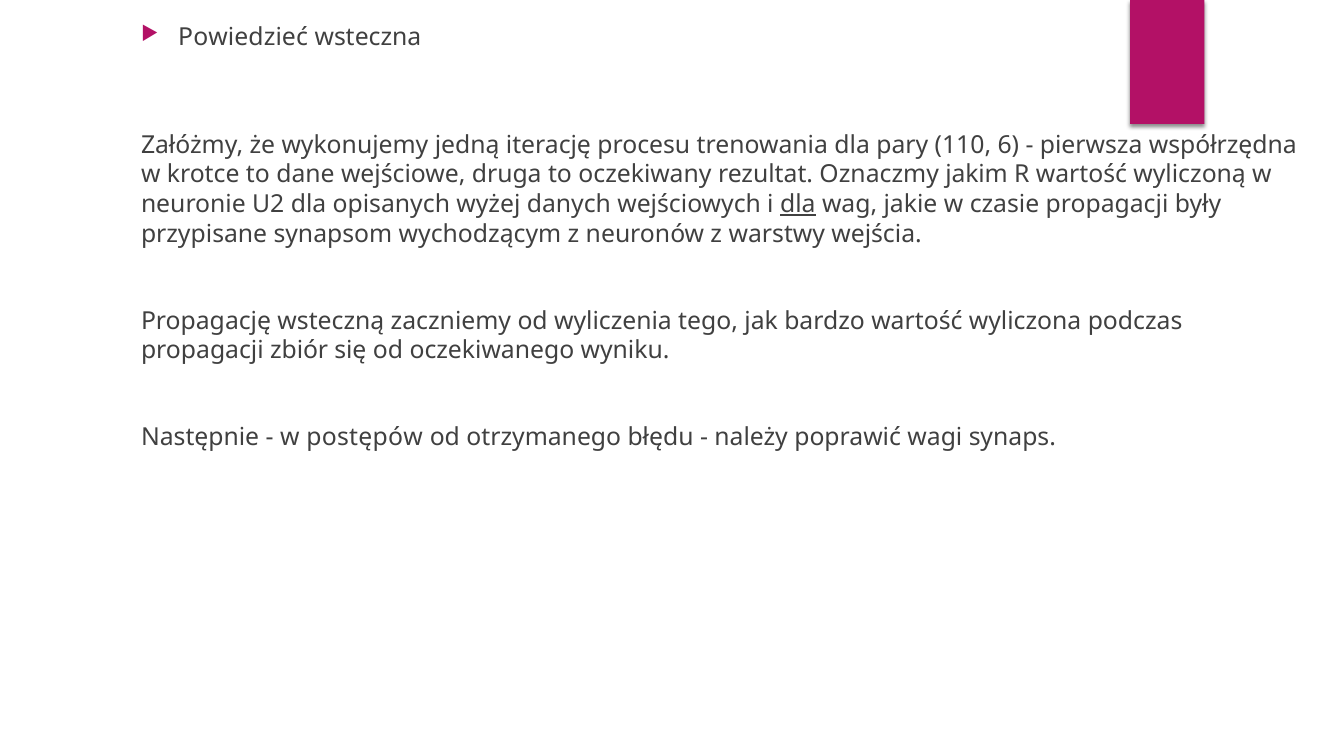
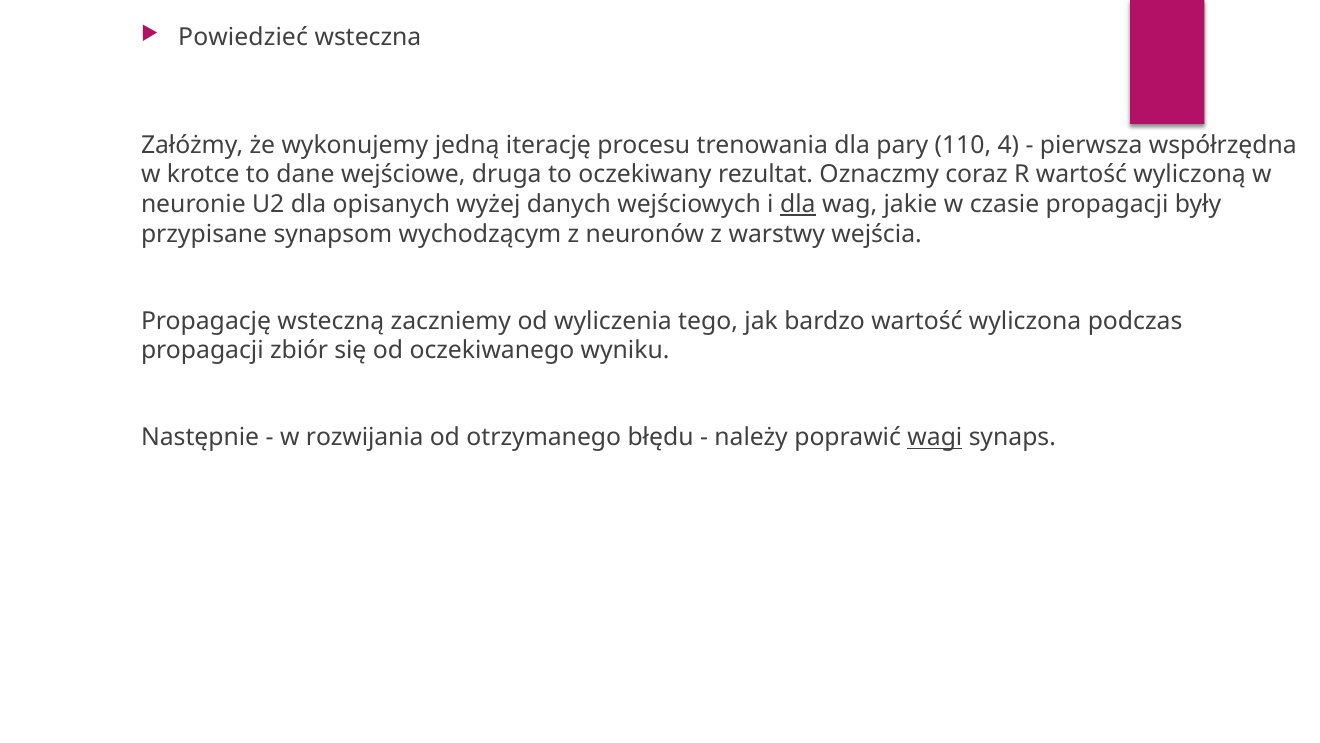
6: 6 -> 4 (1008, 145)
jakim: jakim -> coraz (976, 174)
postępów: postępów -> rozwijania (365, 437)
wagi underline: none -> present (935, 437)
